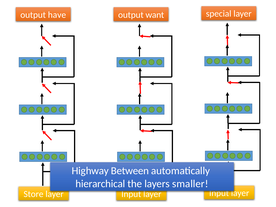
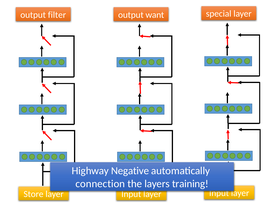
have: have -> filter (57, 15)
Between: Between -> Negative (130, 171)
hierarchical: hierarchical -> connection (100, 184)
smaller: smaller -> training (190, 184)
